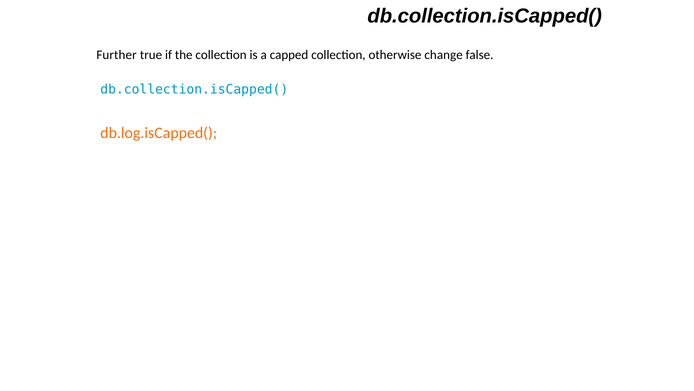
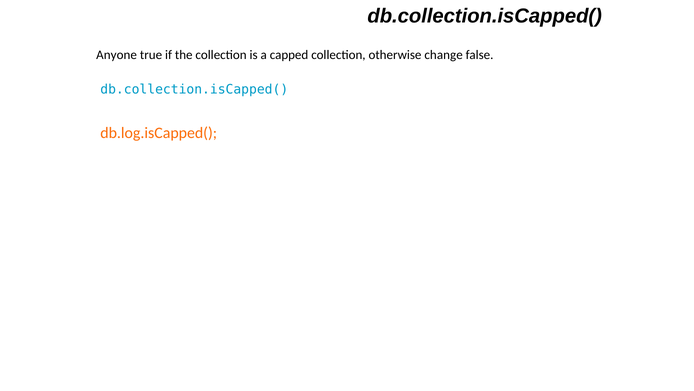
Further: Further -> Anyone (117, 55)
